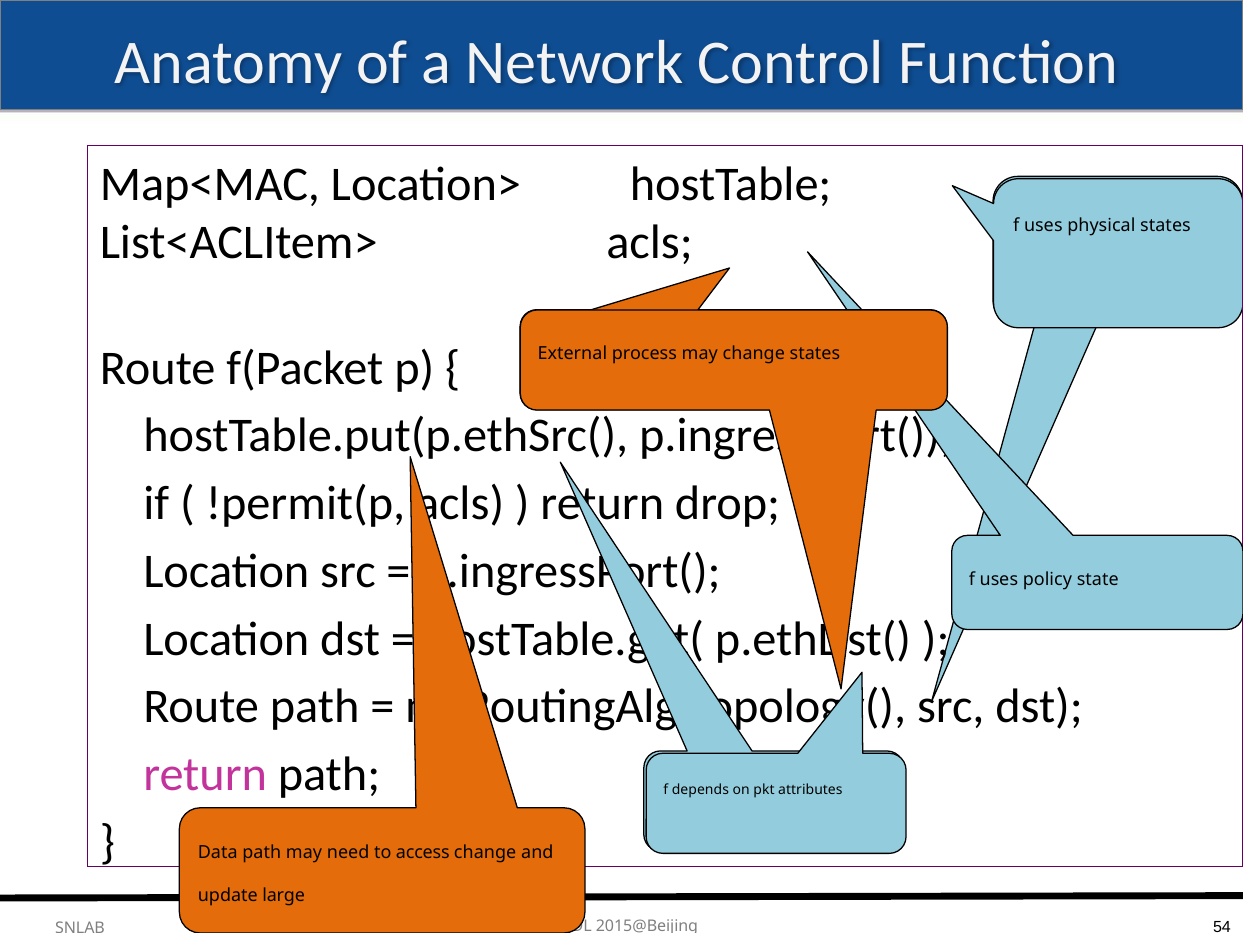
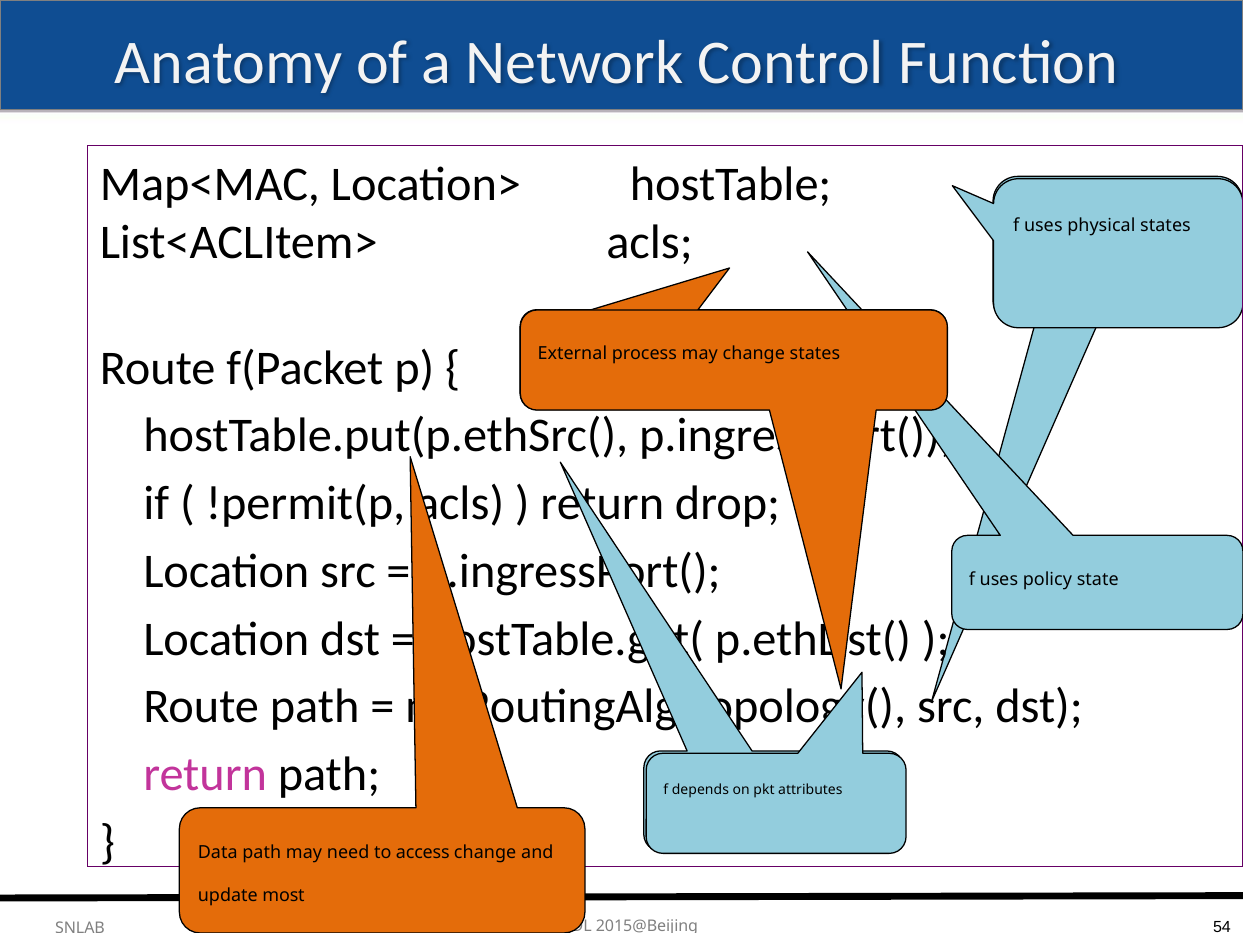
large: large -> most (284, 895)
